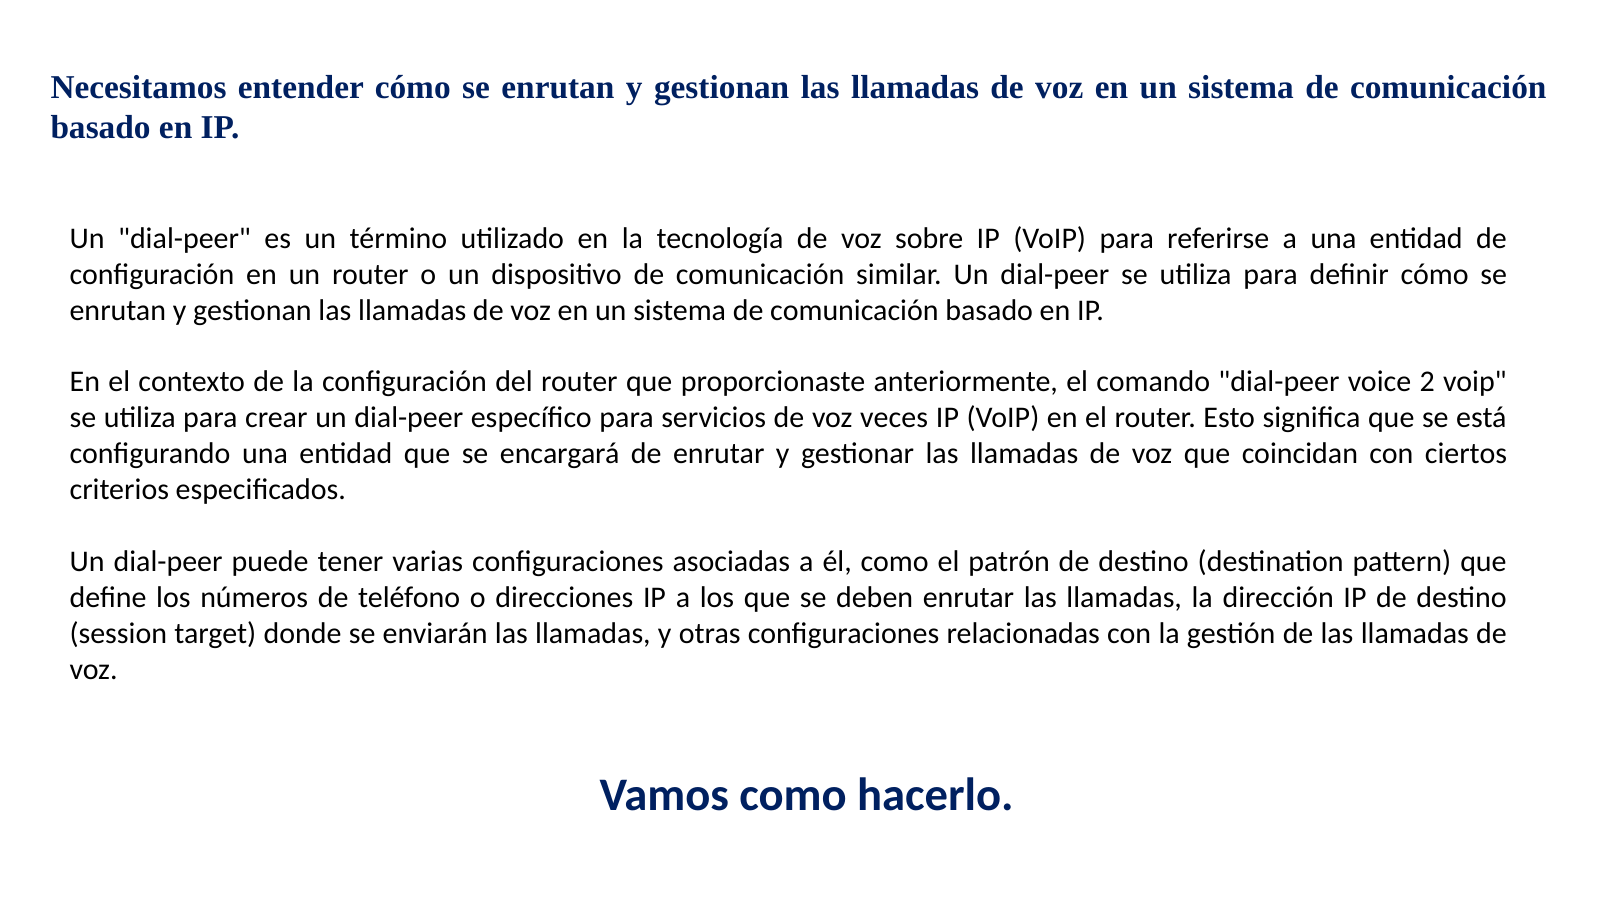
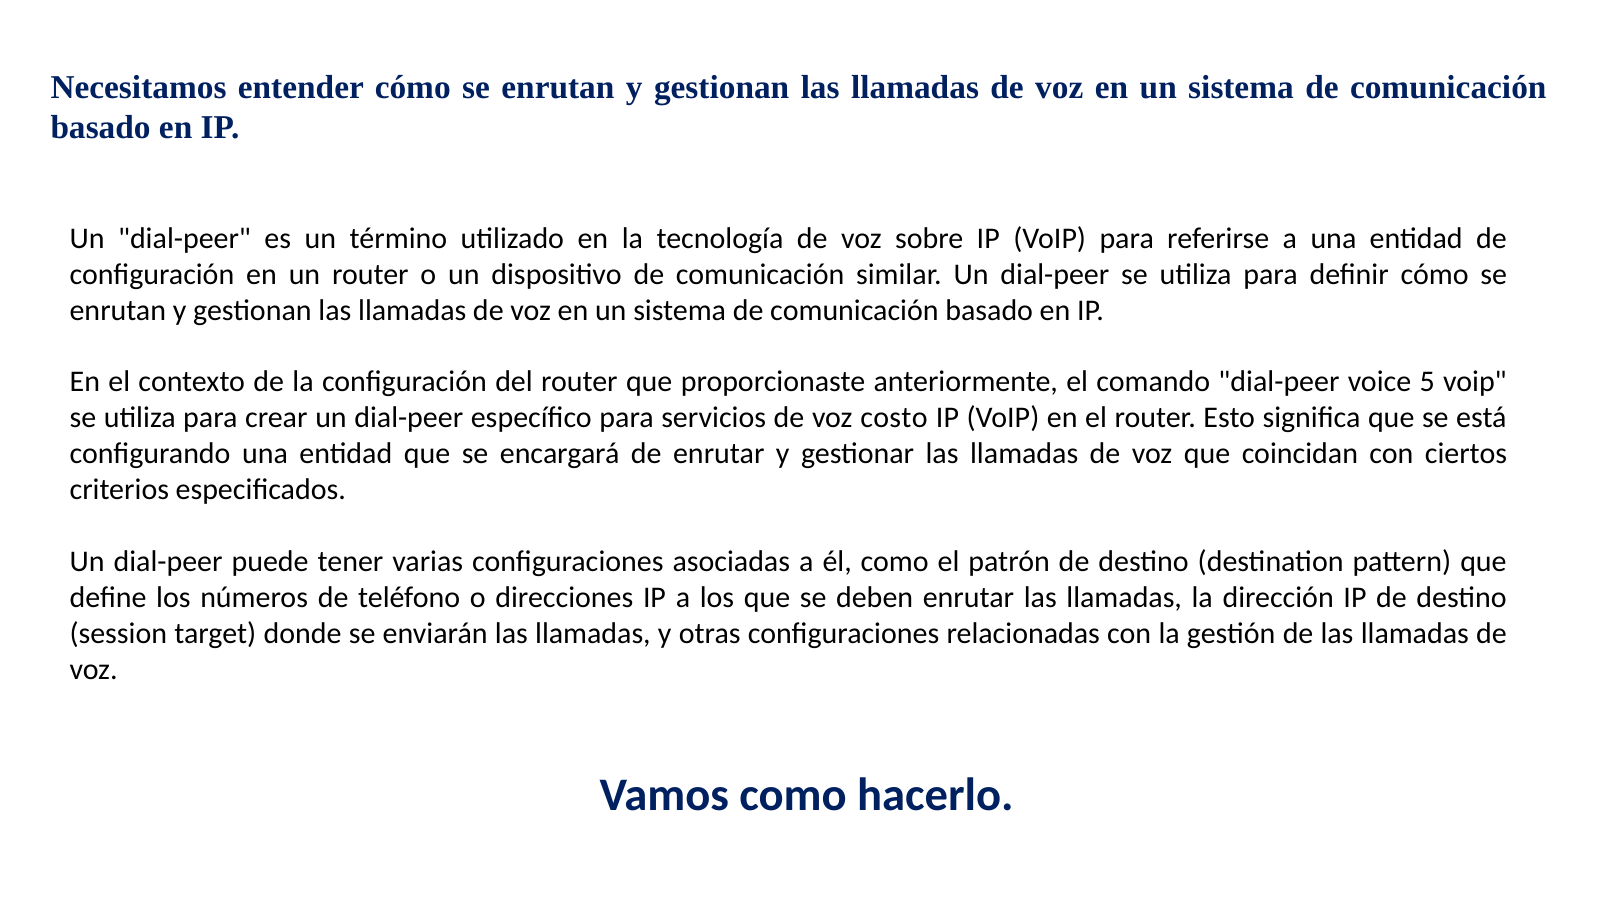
2: 2 -> 5 (1427, 382)
veces: veces -> costo (894, 418)
